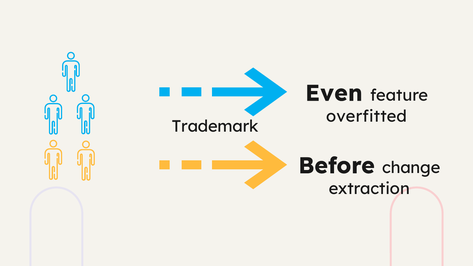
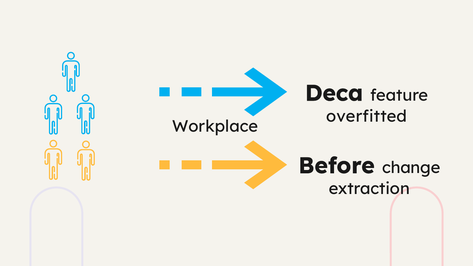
Even: Even -> Deca (334, 93)
Trademark: Trademark -> Workplace (215, 127)
